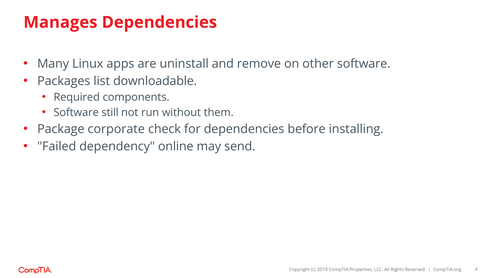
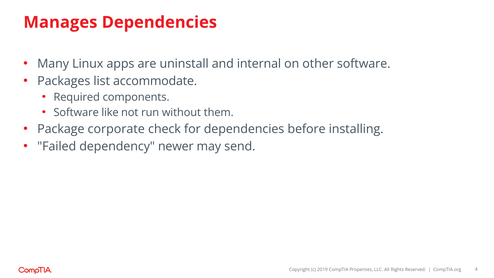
remove: remove -> internal (259, 64)
downloadable: downloadable -> accommodate (155, 81)
still: still -> like (110, 112)
online: online -> newer (176, 146)
